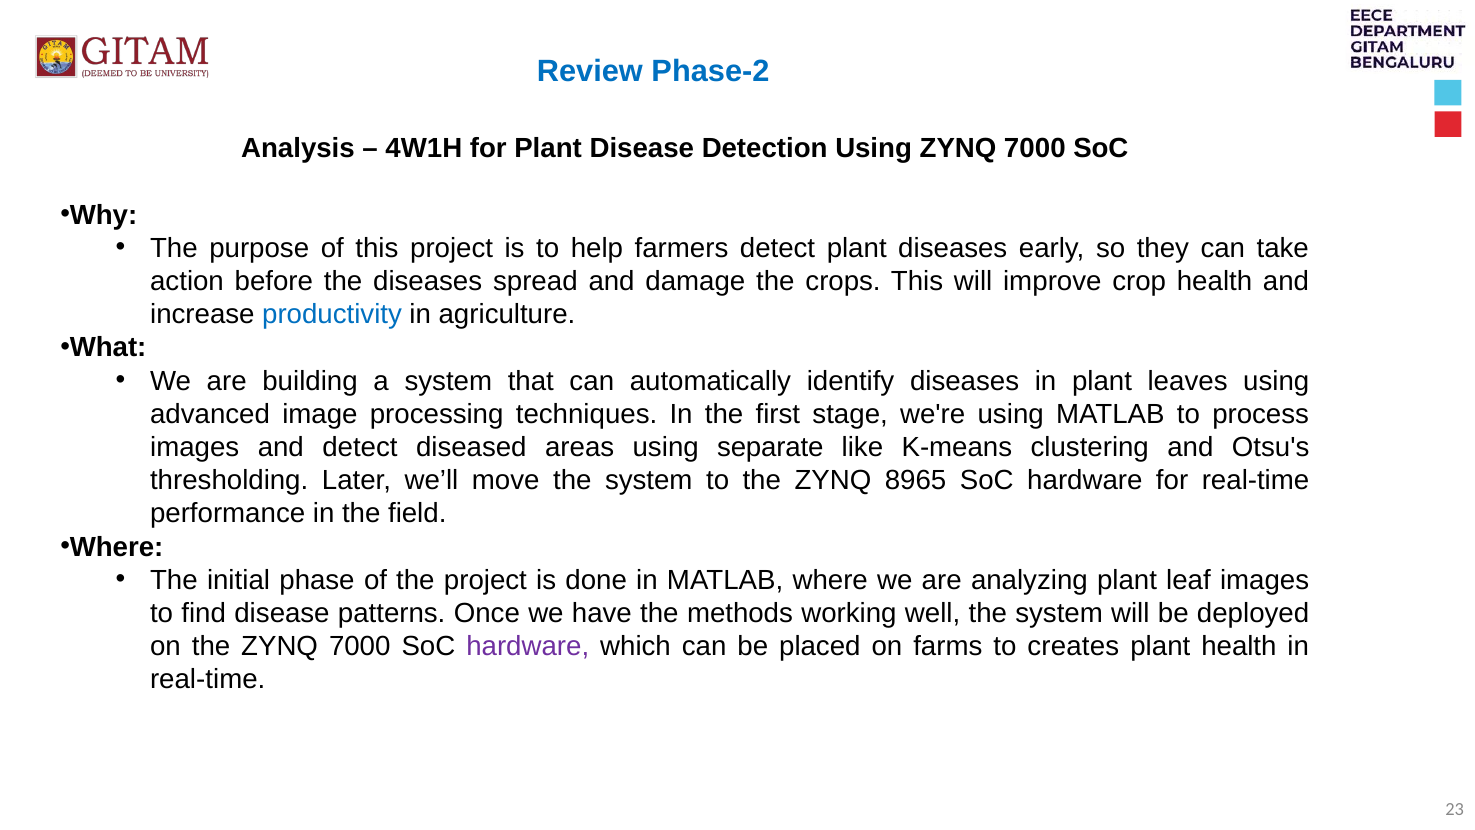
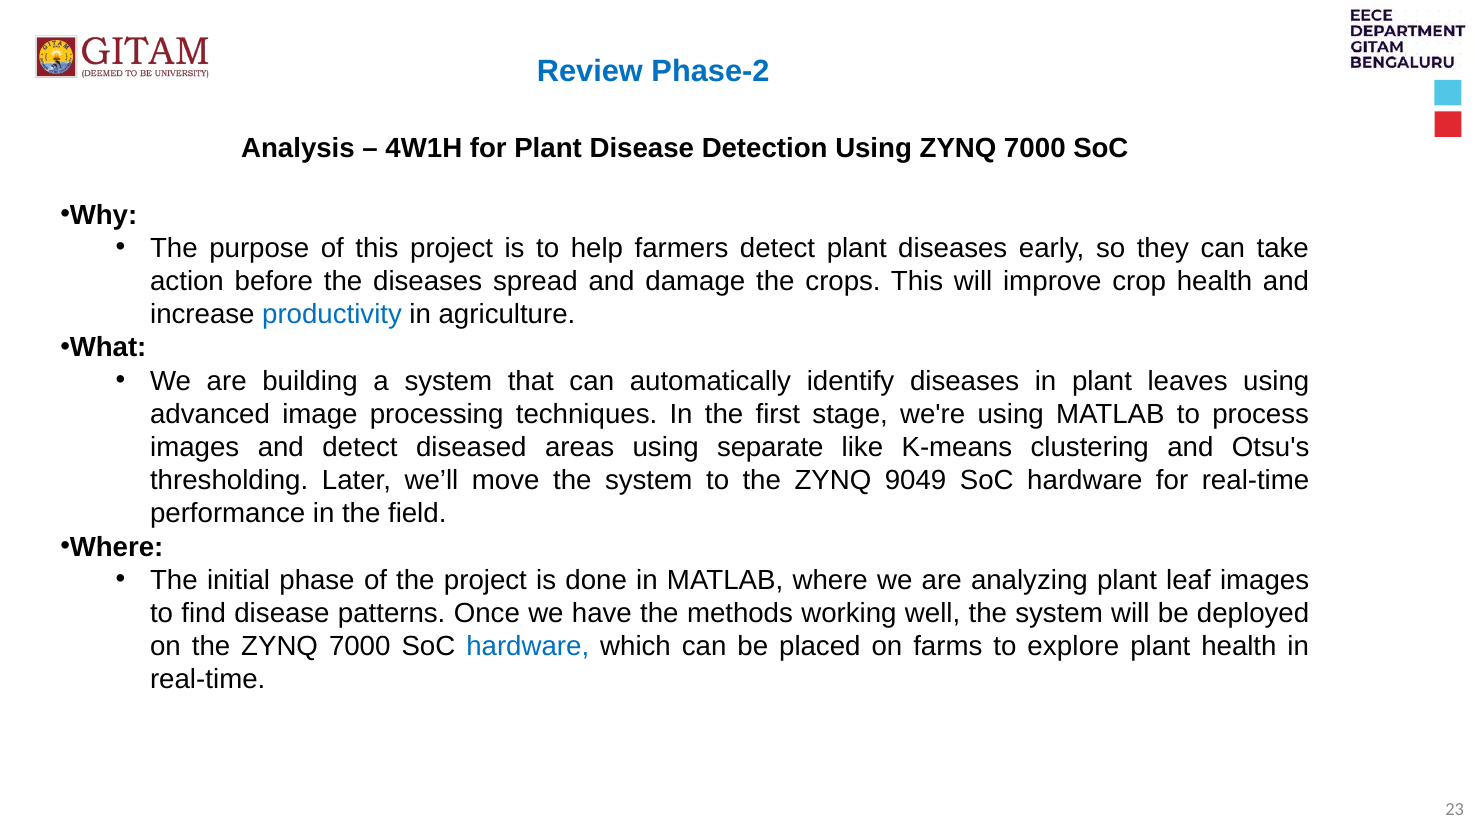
8965: 8965 -> 9049 (916, 480)
hardware colour: purple -> blue (528, 646)
creates: creates -> explore (1073, 646)
